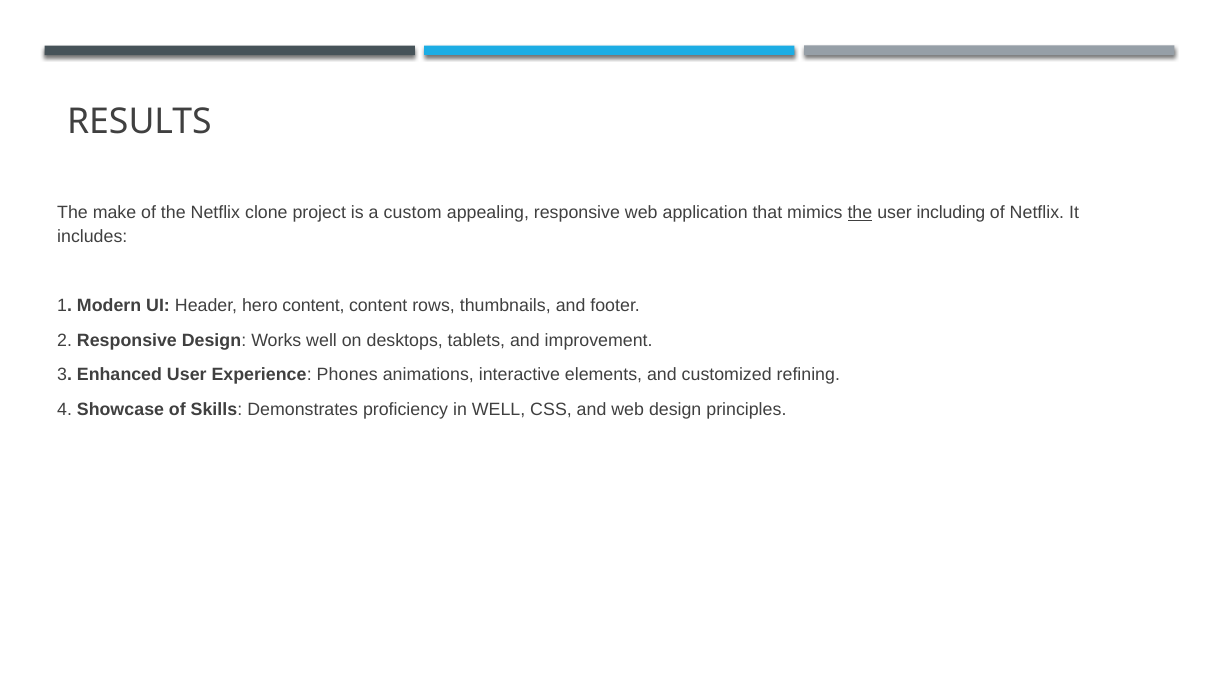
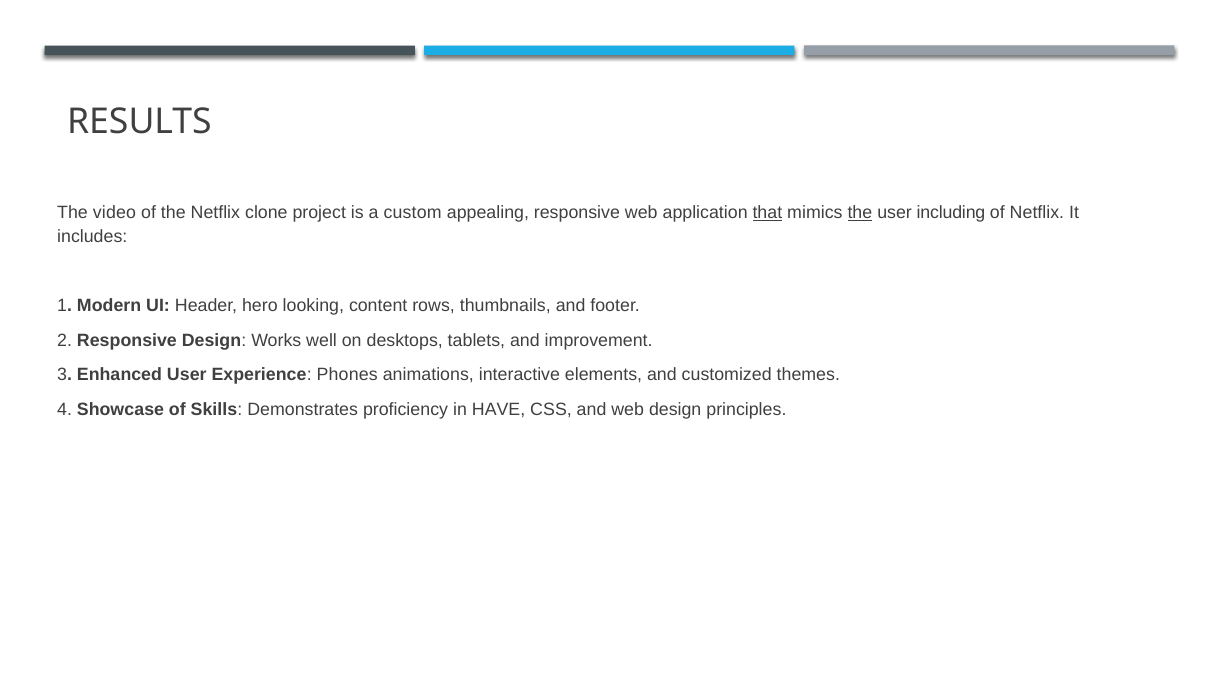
make: make -> video (114, 213)
that underline: none -> present (767, 213)
hero content: content -> looking (313, 306)
refining: refining -> themes (808, 375)
in WELL: WELL -> HAVE (499, 409)
